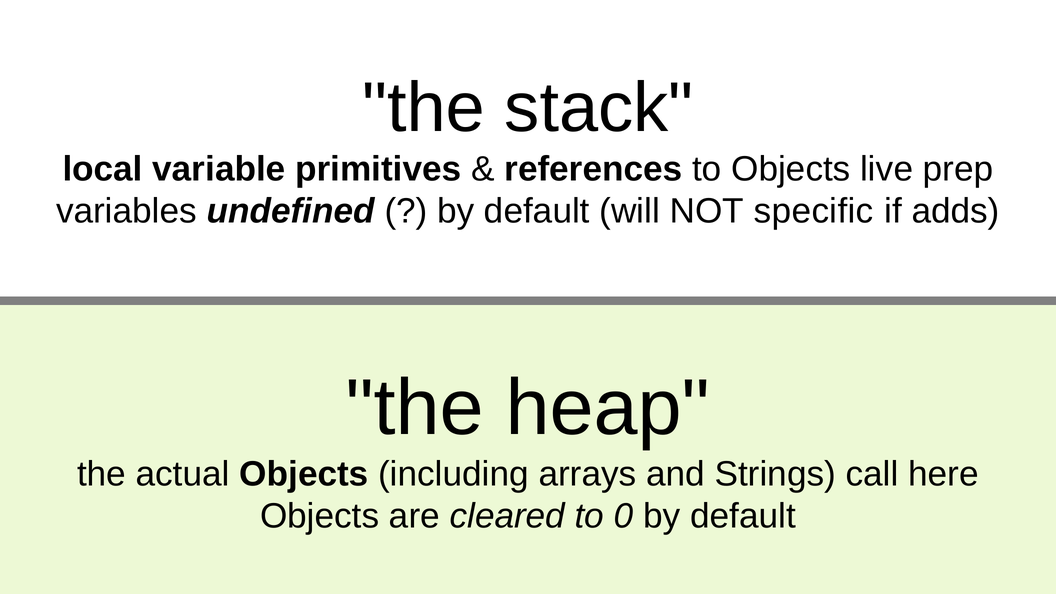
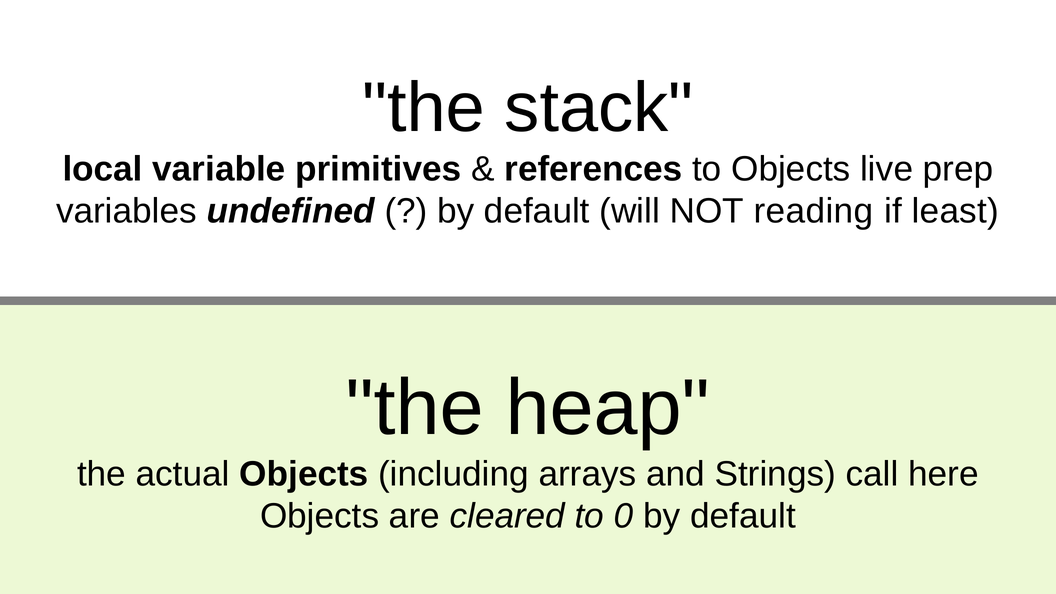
specific: specific -> reading (814, 211)
adds: adds -> least (955, 211)
